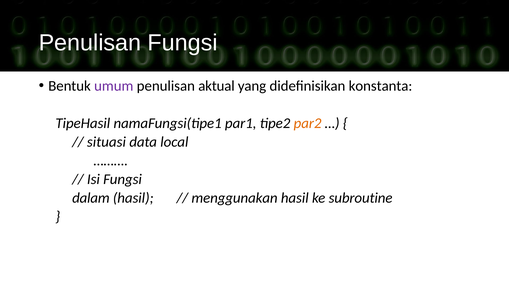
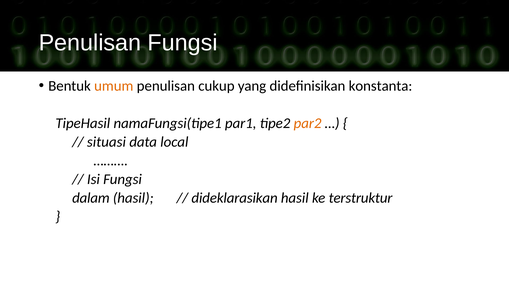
umum colour: purple -> orange (114, 86)
aktual: aktual -> cukup (216, 86)
menggunakan: menggunakan -> dideklarasikan (235, 198)
subroutine: subroutine -> terstruktur (361, 198)
